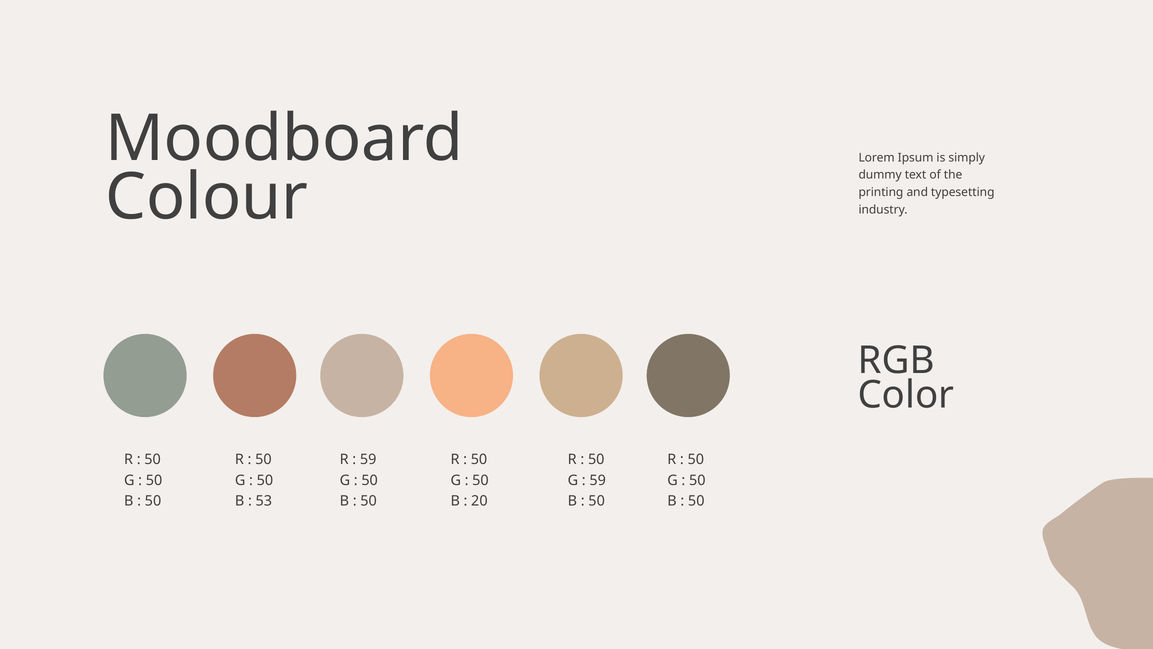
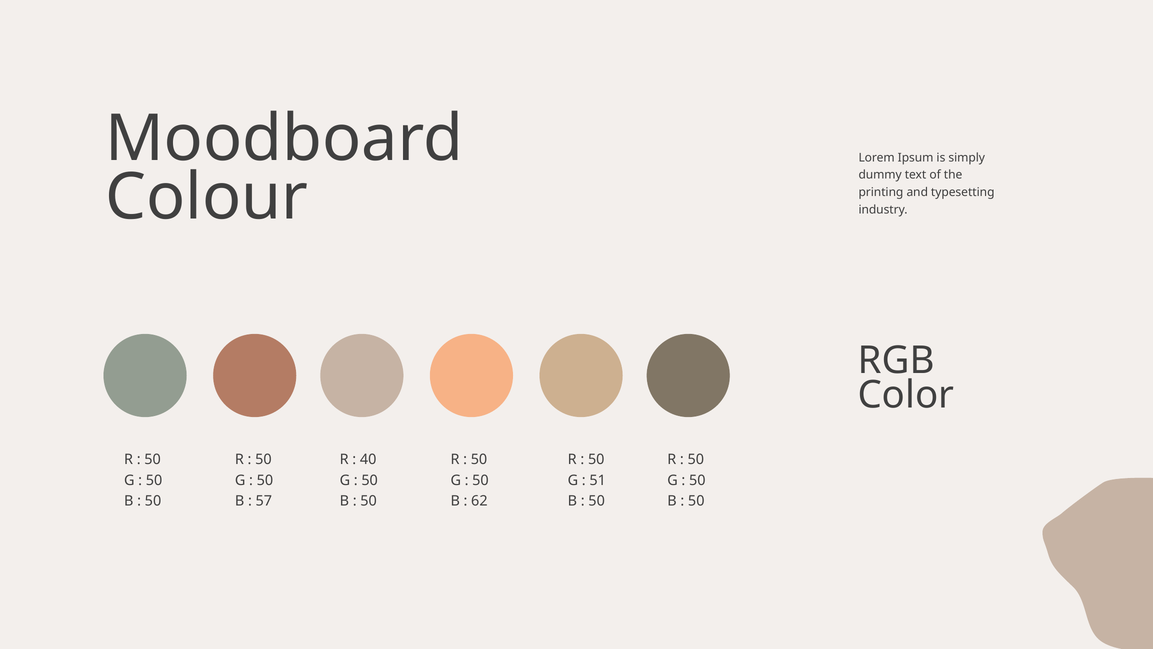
59: 59 -> 40 (368, 459)
59: 59 -> 51 (598, 480)
53: 53 -> 57 (264, 501)
20: 20 -> 62 (479, 501)
